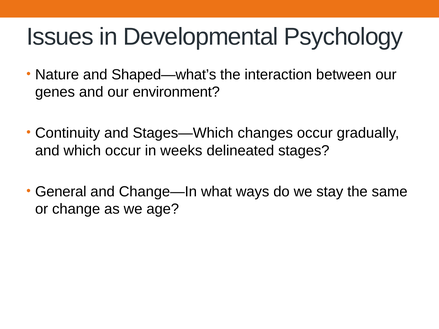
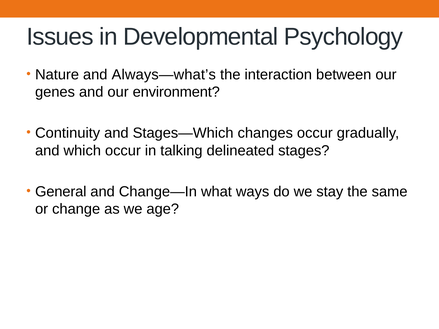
Shaped—what’s: Shaped—what’s -> Always—what’s (164, 75)
weeks: weeks -> talking (181, 151)
